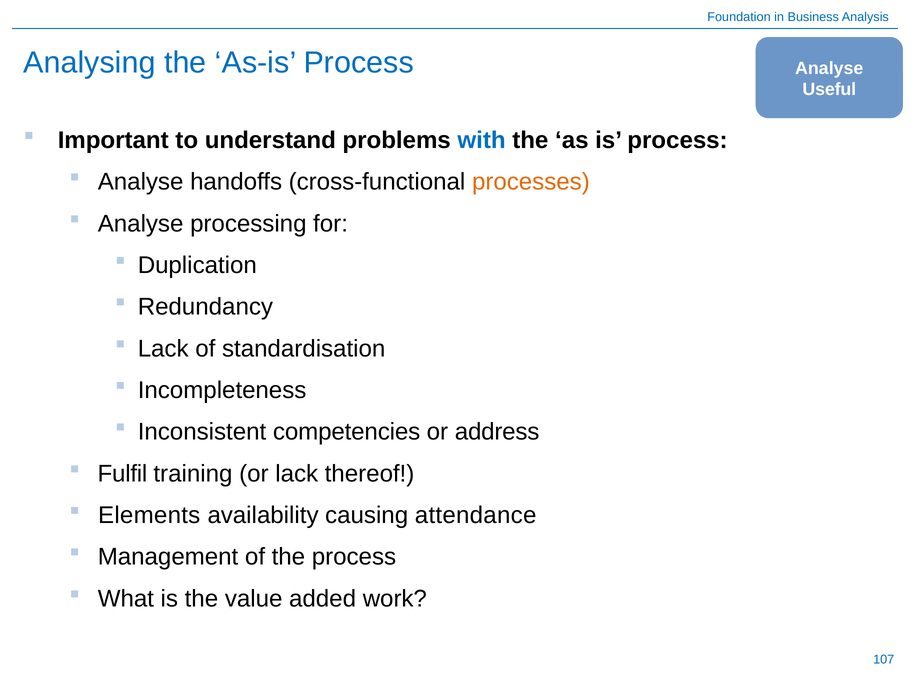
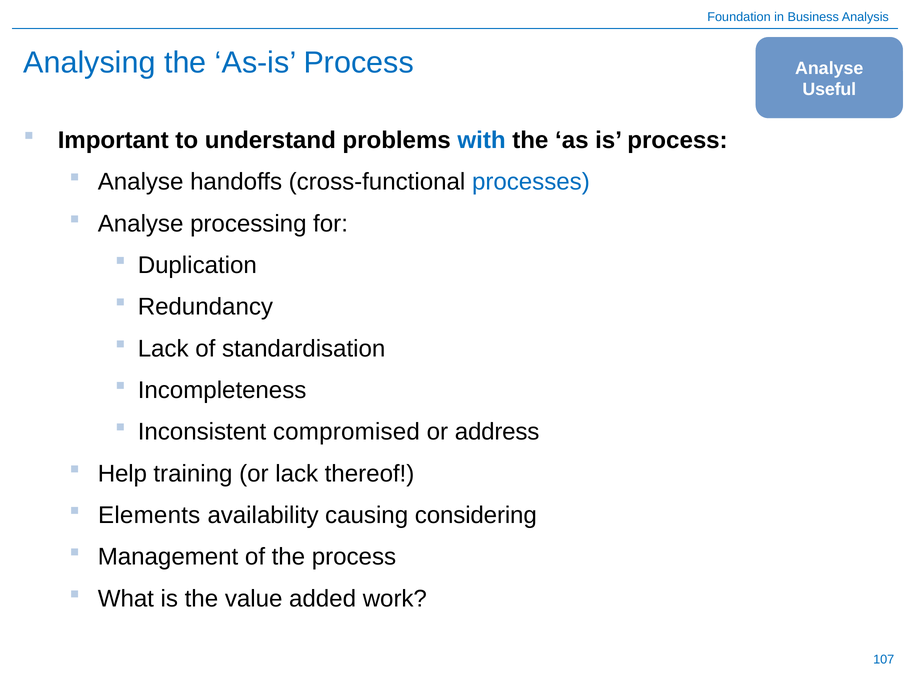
processes colour: orange -> blue (531, 182)
competencies: competencies -> compromised (346, 432)
Fulfil: Fulfil -> Help (122, 474)
attendance: attendance -> considering (476, 515)
